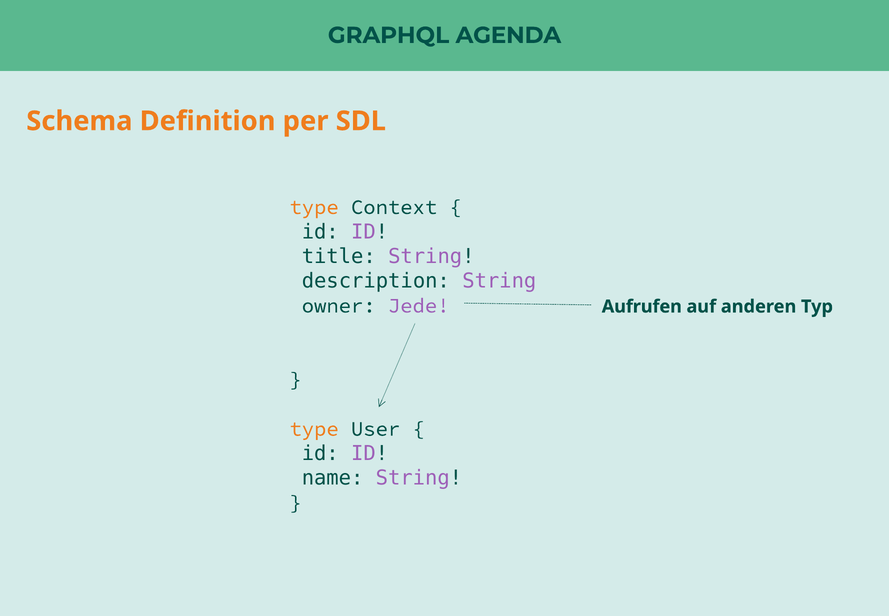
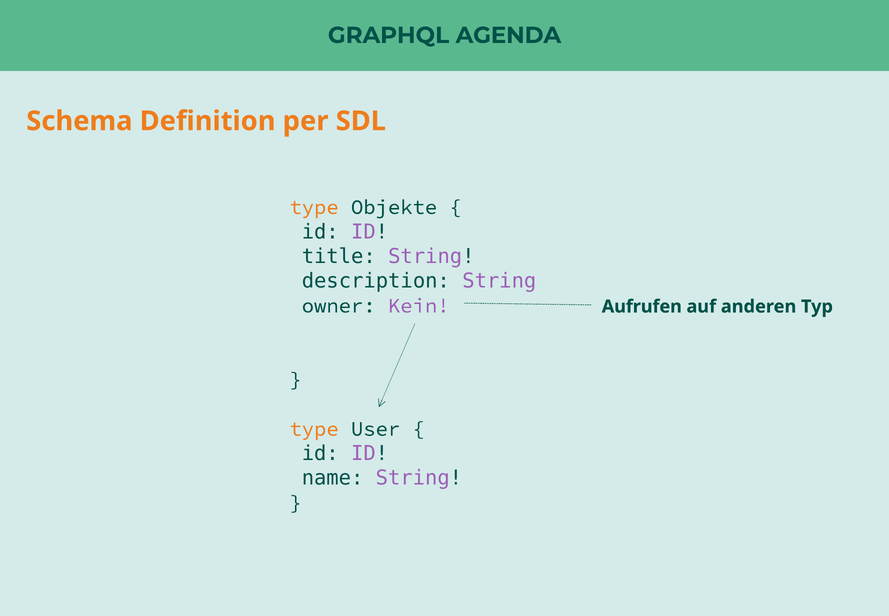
Context: Context -> Objekte (394, 207)
Jede: Jede -> Kein (419, 305)
